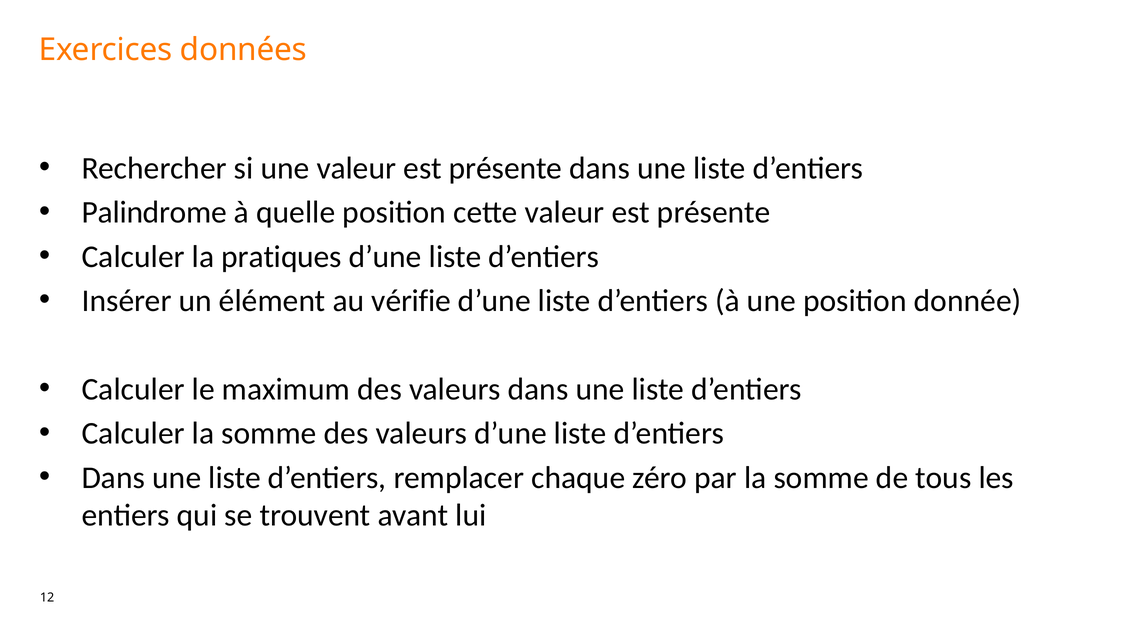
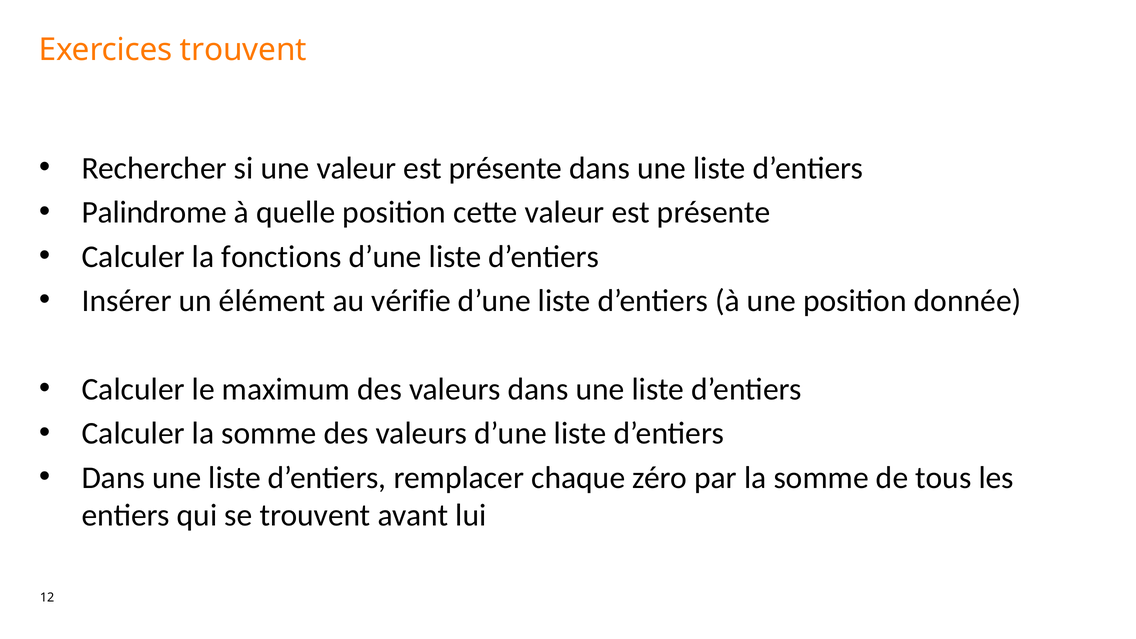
Exercices données: données -> trouvent (243, 50)
pratiques: pratiques -> fonctions (281, 257)
